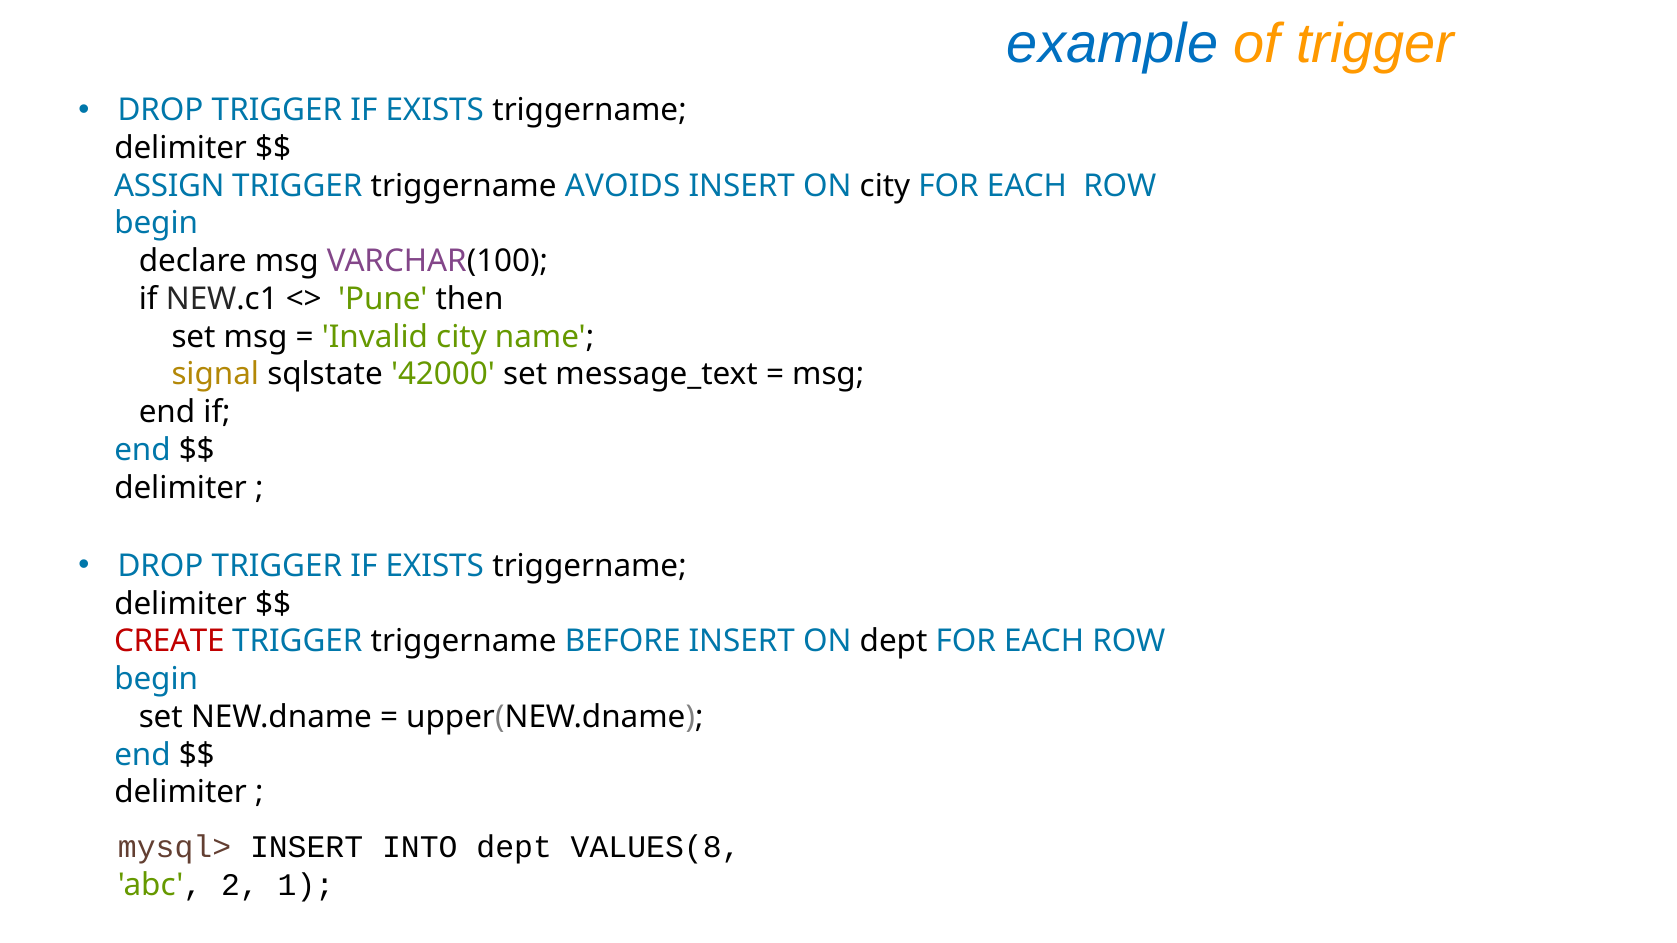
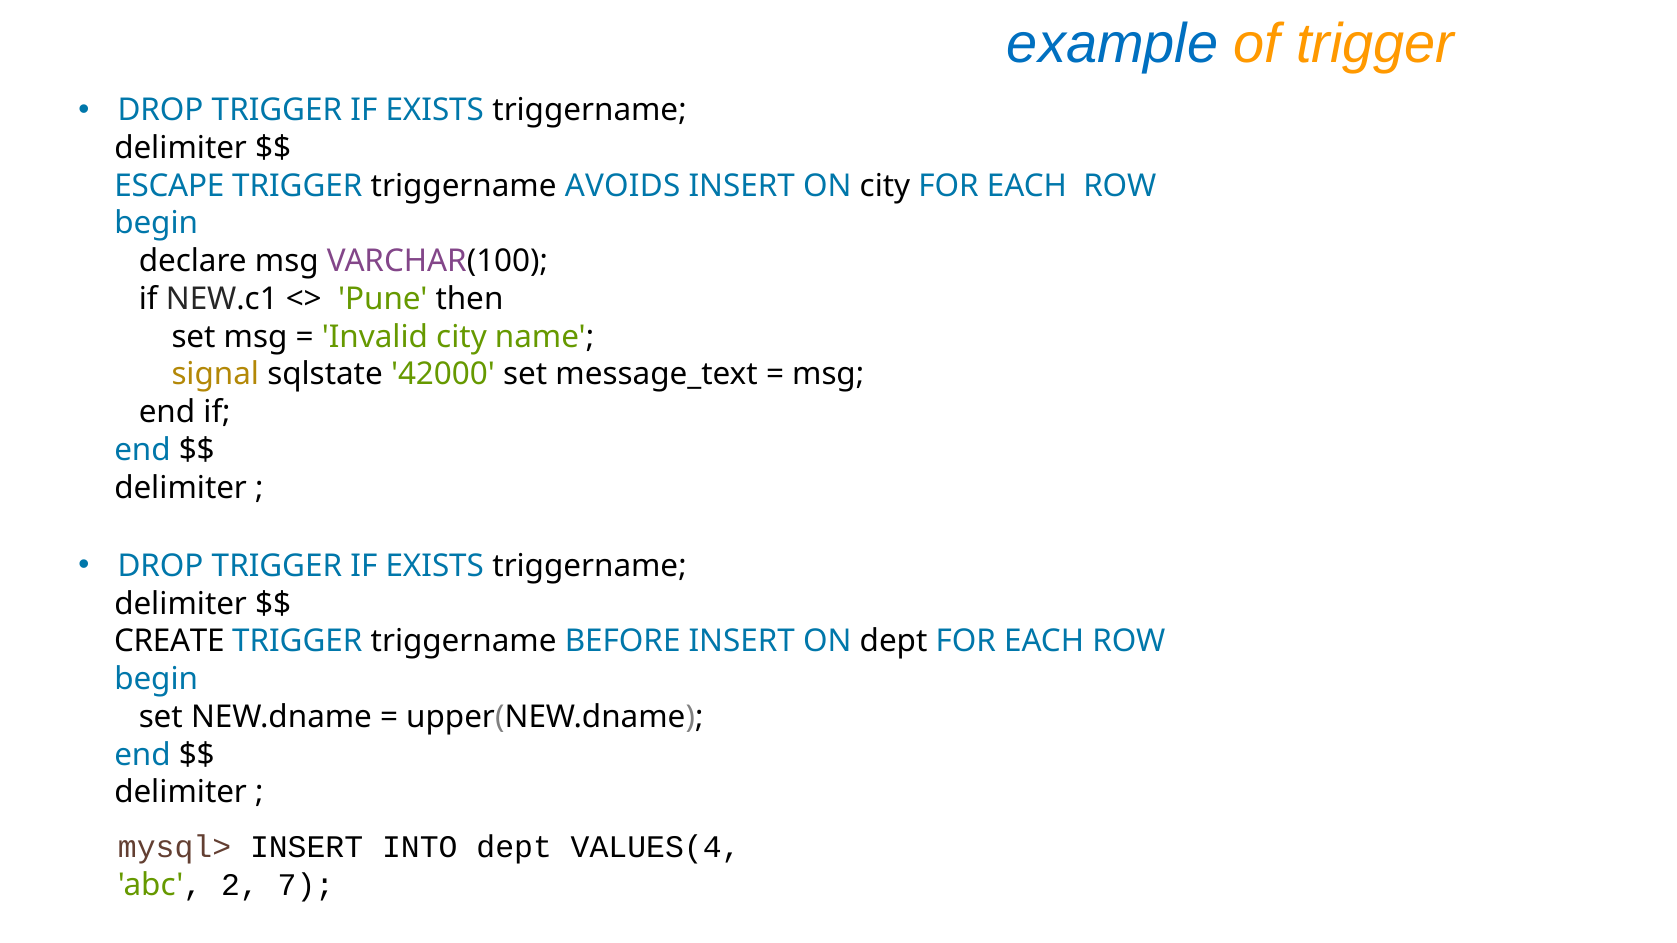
ASSIGN: ASSIGN -> ESCAPE (169, 186)
CREATE colour: red -> black (169, 642)
VALUES(8: VALUES(8 -> VALUES(4 (656, 848)
1: 1 -> 7 (306, 886)
